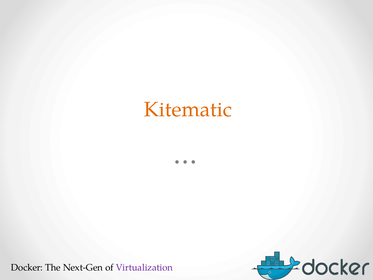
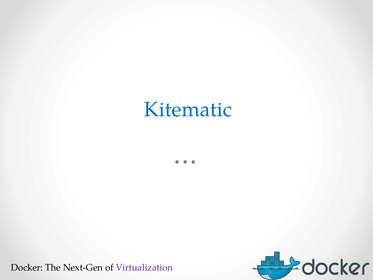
Kitematic colour: orange -> blue (188, 109)
